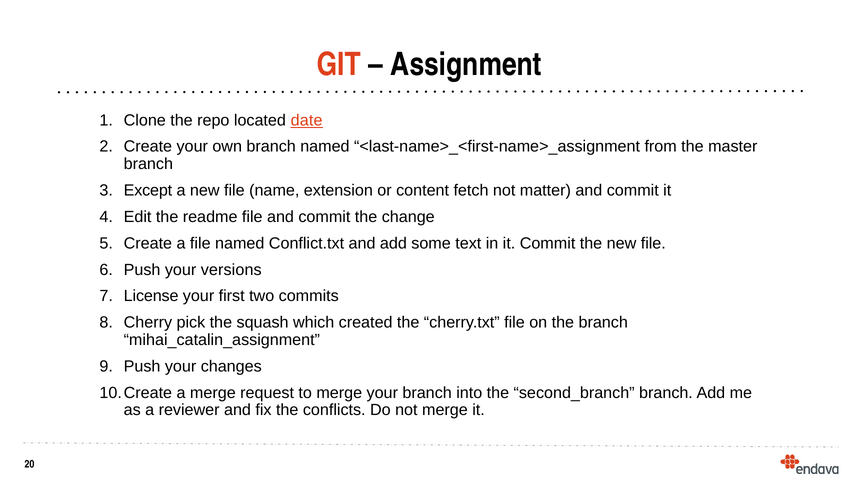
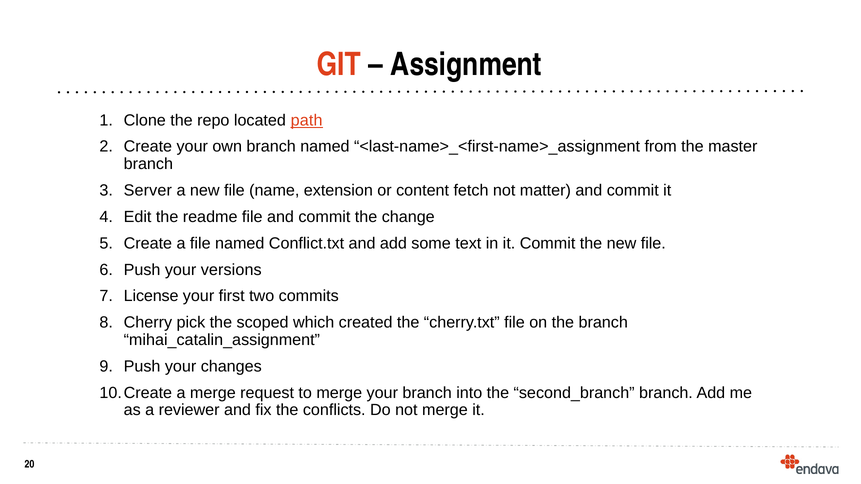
date: date -> path (307, 120)
Except: Except -> Server (148, 191)
squash: squash -> scoped (263, 323)
